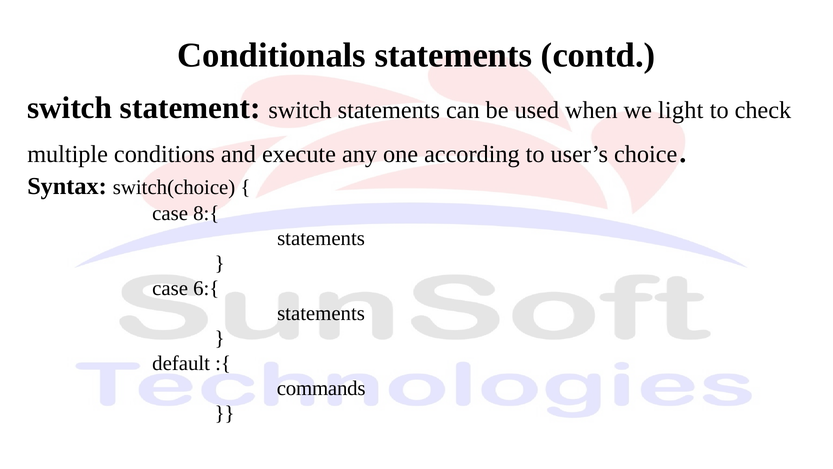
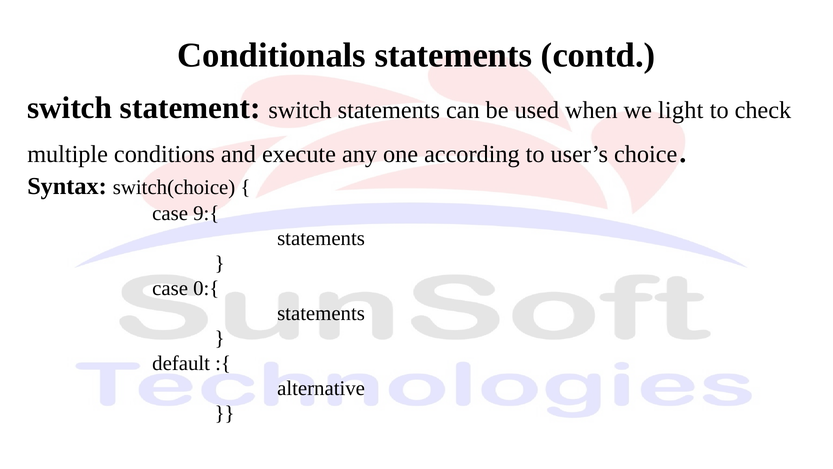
8:{: 8:{ -> 9:{ (206, 213)
6:{: 6:{ -> 0:{ (206, 288)
commands: commands -> alternative (321, 388)
